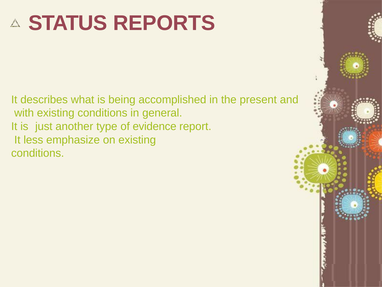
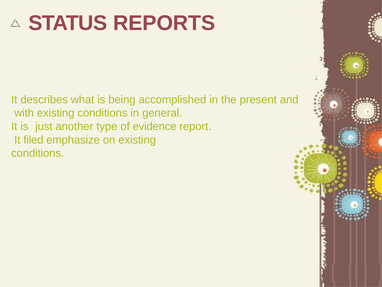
less: less -> filed (33, 140)
